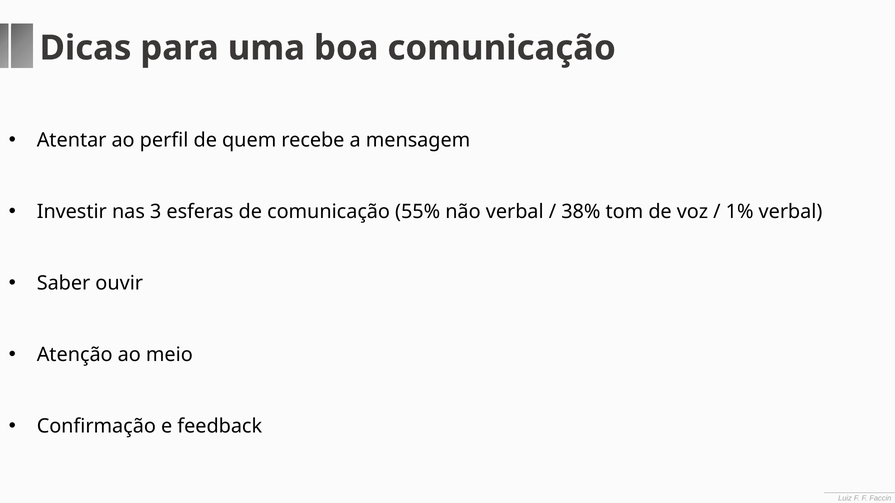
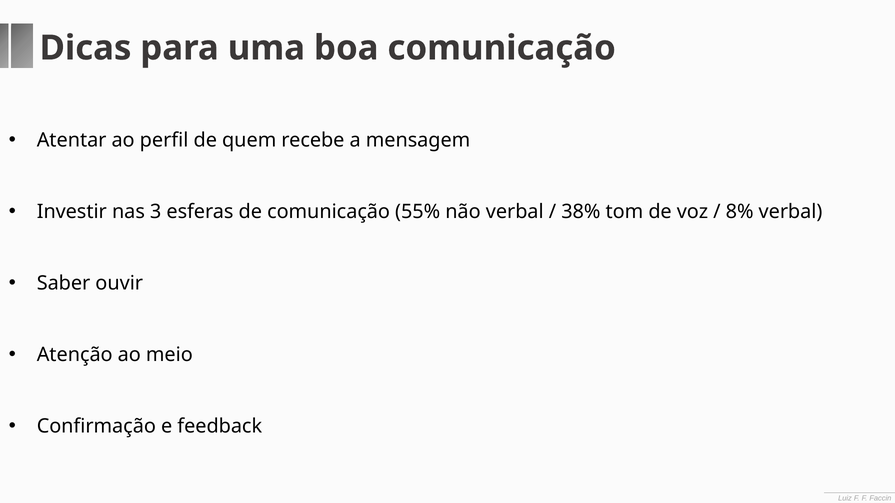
1%: 1% -> 8% (740, 212)
